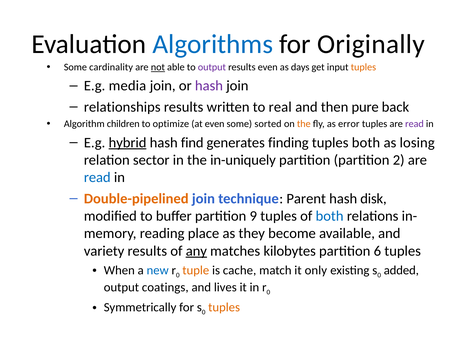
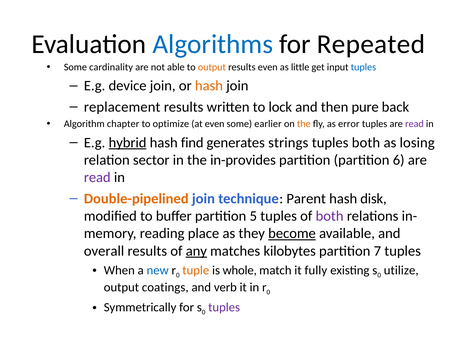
Originally: Originally -> Repeated (371, 44)
not underline: present -> none (158, 67)
output colour: purple -> orange (212, 67)
days: days -> little (300, 67)
tuples colour: orange -> blue (363, 67)
media: media -> device (128, 86)
hash colour: purple -> orange (209, 86)
relationships: relationships -> replacement (122, 107)
real: real -> lock (280, 107)
children: children -> chapter (123, 124)
sorted: sorted -> earlier (268, 124)
finding: finding -> strings (288, 143)
in-uniquely: in-uniquely -> in-provides (243, 160)
2: 2 -> 6 (399, 160)
read colour: blue -> purple (97, 178)
9: 9 -> 5 (253, 216)
both colour: blue -> purple (330, 216)
become underline: none -> present (292, 234)
variety: variety -> overall (104, 252)
6: 6 -> 7 (377, 252)
cache: cache -> whole (240, 271)
only: only -> fully (316, 271)
added: added -> utilize (401, 271)
lives: lives -> verb (225, 288)
tuples colour: orange -> purple (224, 308)
